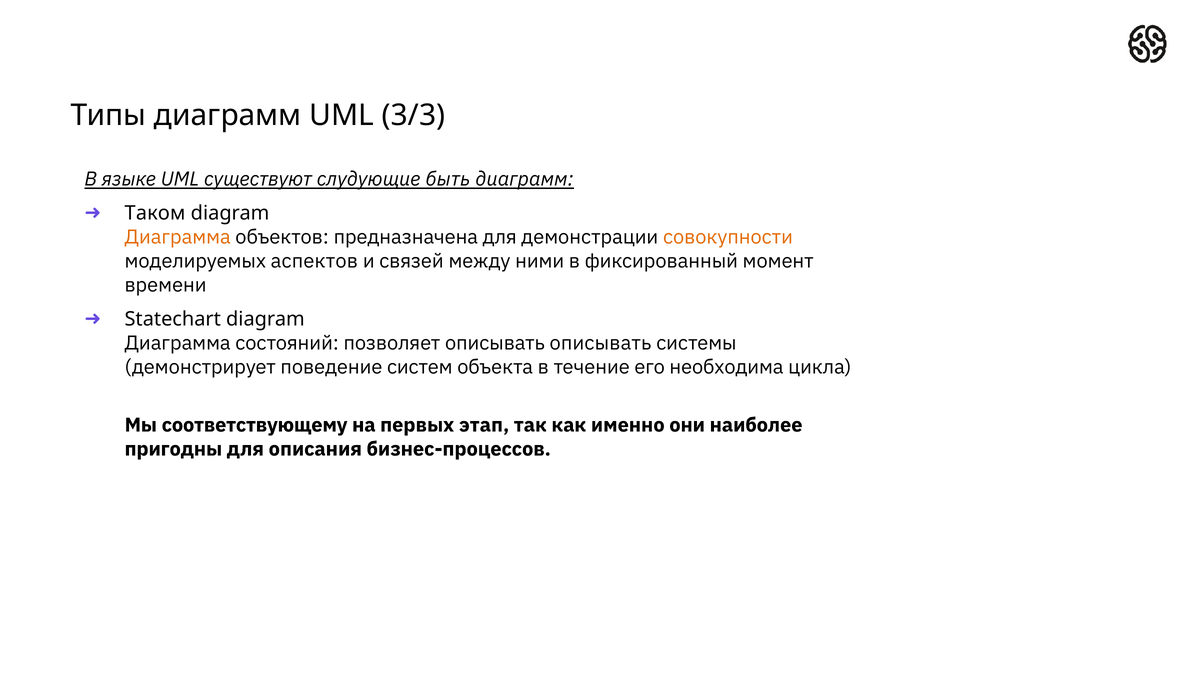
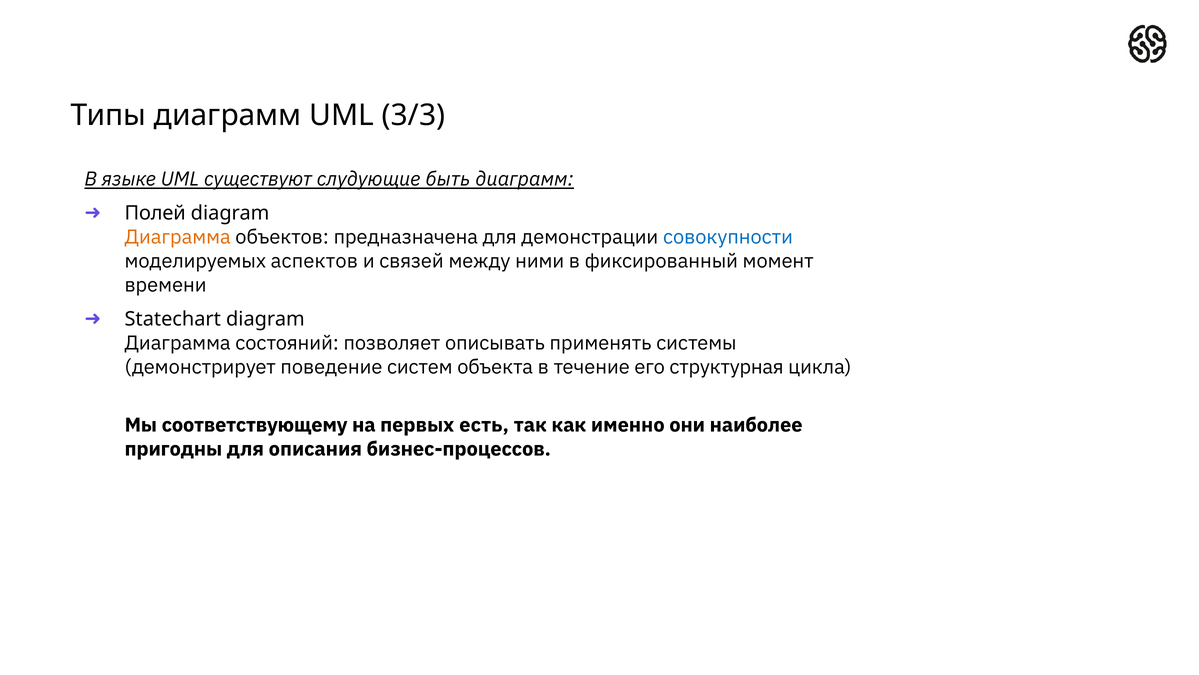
Таком: Таком -> Полей (155, 213)
совокупности colour: orange -> blue (728, 237)
описывать описывать: описывать -> применять (601, 343)
необходима: необходима -> структурная (727, 367)
этап: этап -> есть (484, 425)
